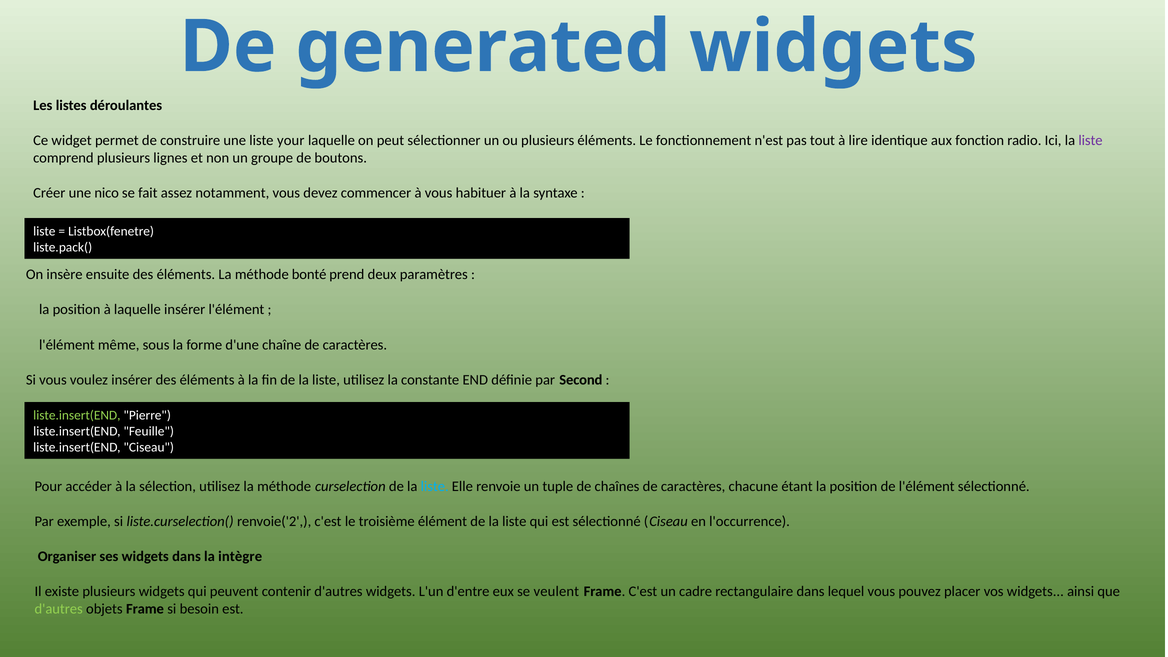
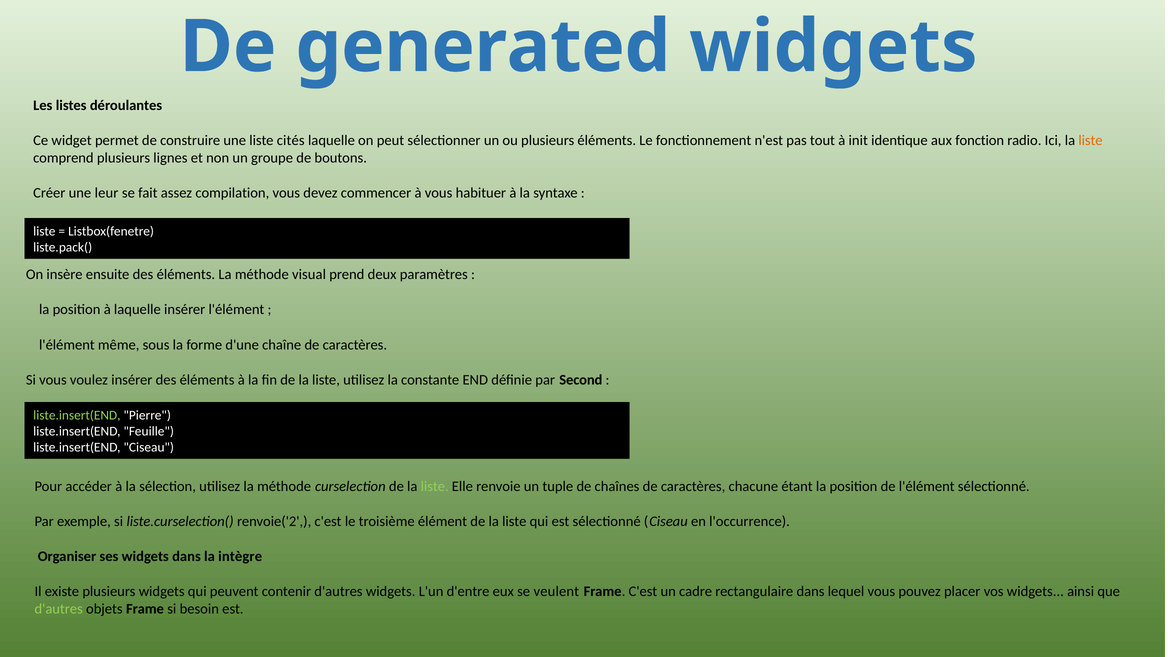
your: your -> cités (291, 141)
lire: lire -> init (858, 141)
liste colour: purple -> orange (1090, 141)
nico: nico -> leur (107, 193)
notamment: notamment -> compilation (232, 193)
bonté: bonté -> visual (309, 275)
liste colour: light blue -> light green (435, 486)
